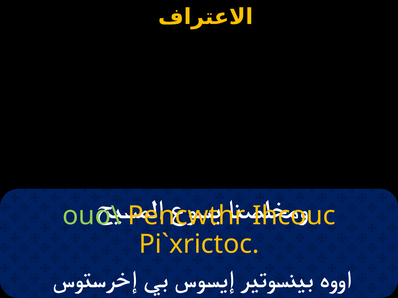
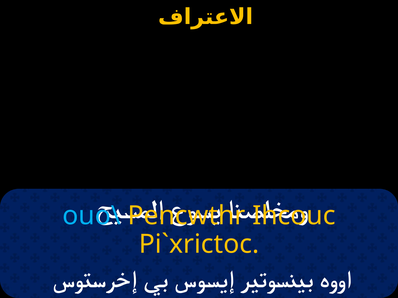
ouo\ colour: light green -> light blue (91, 216)
